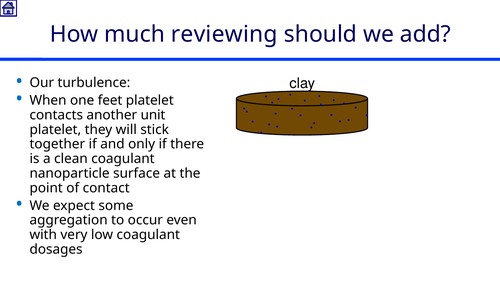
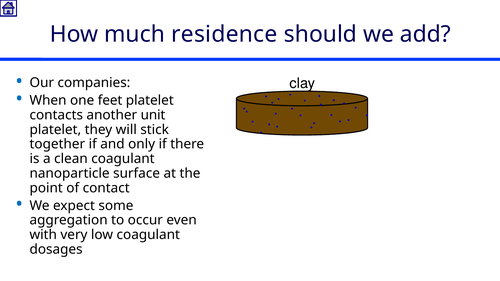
reviewing: reviewing -> residence (224, 34)
turbulence: turbulence -> companies (94, 83)
